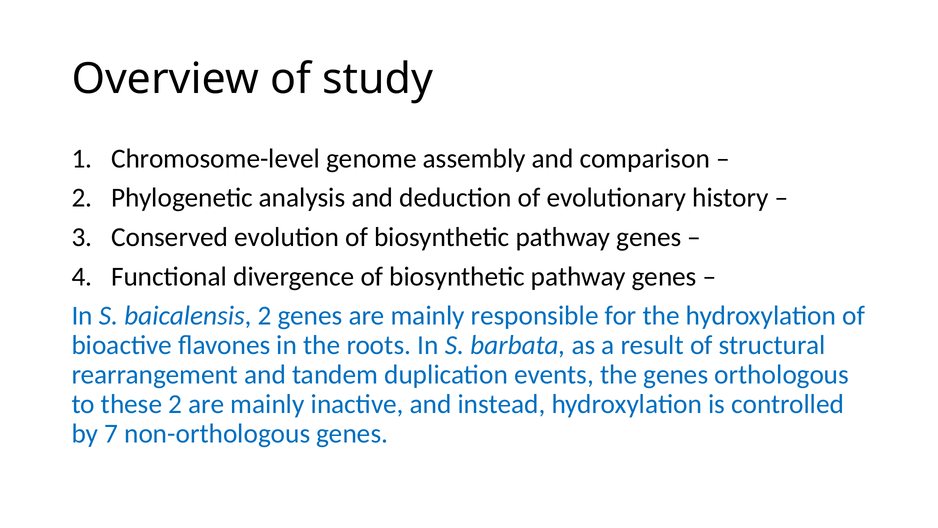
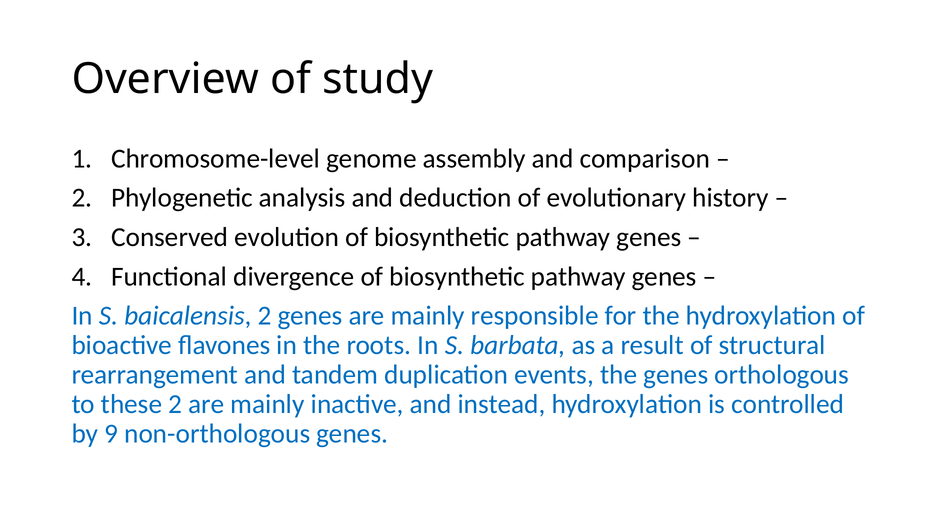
7: 7 -> 9 (111, 434)
